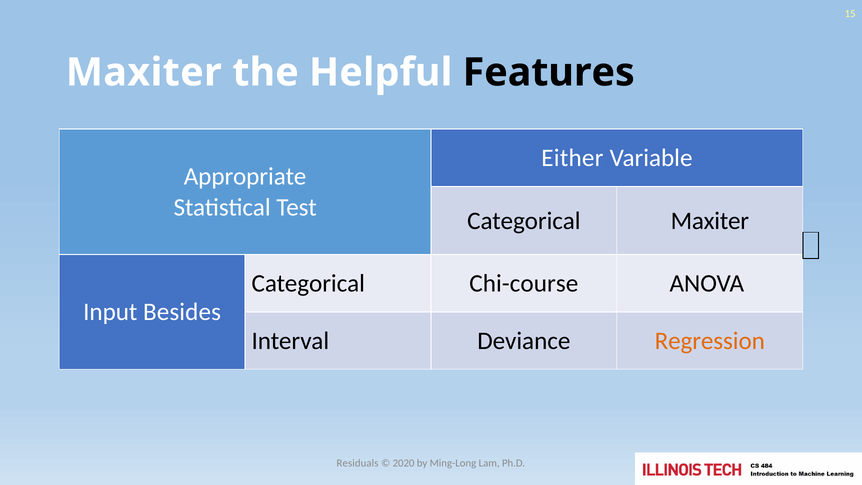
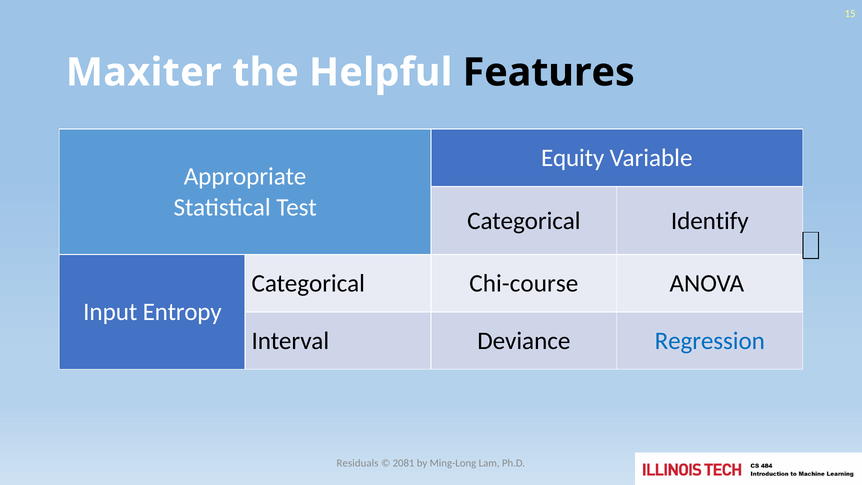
Either: Either -> Equity (573, 158)
Categorical Maxiter: Maxiter -> Identify (710, 221)
Besides: Besides -> Entropy (182, 312)
Regression colour: orange -> blue (710, 341)
2020: 2020 -> 2081 (404, 463)
